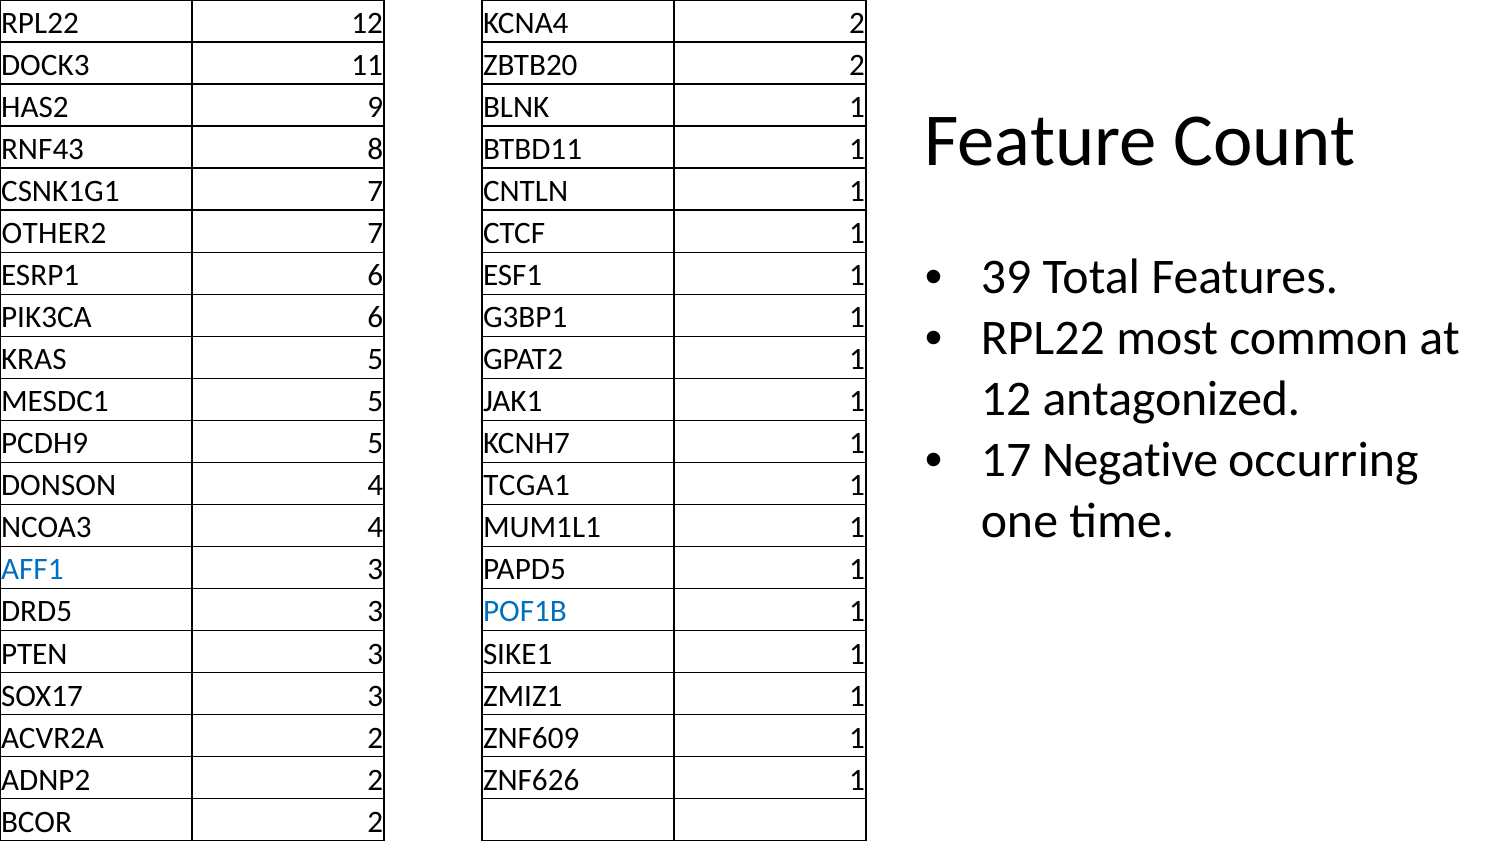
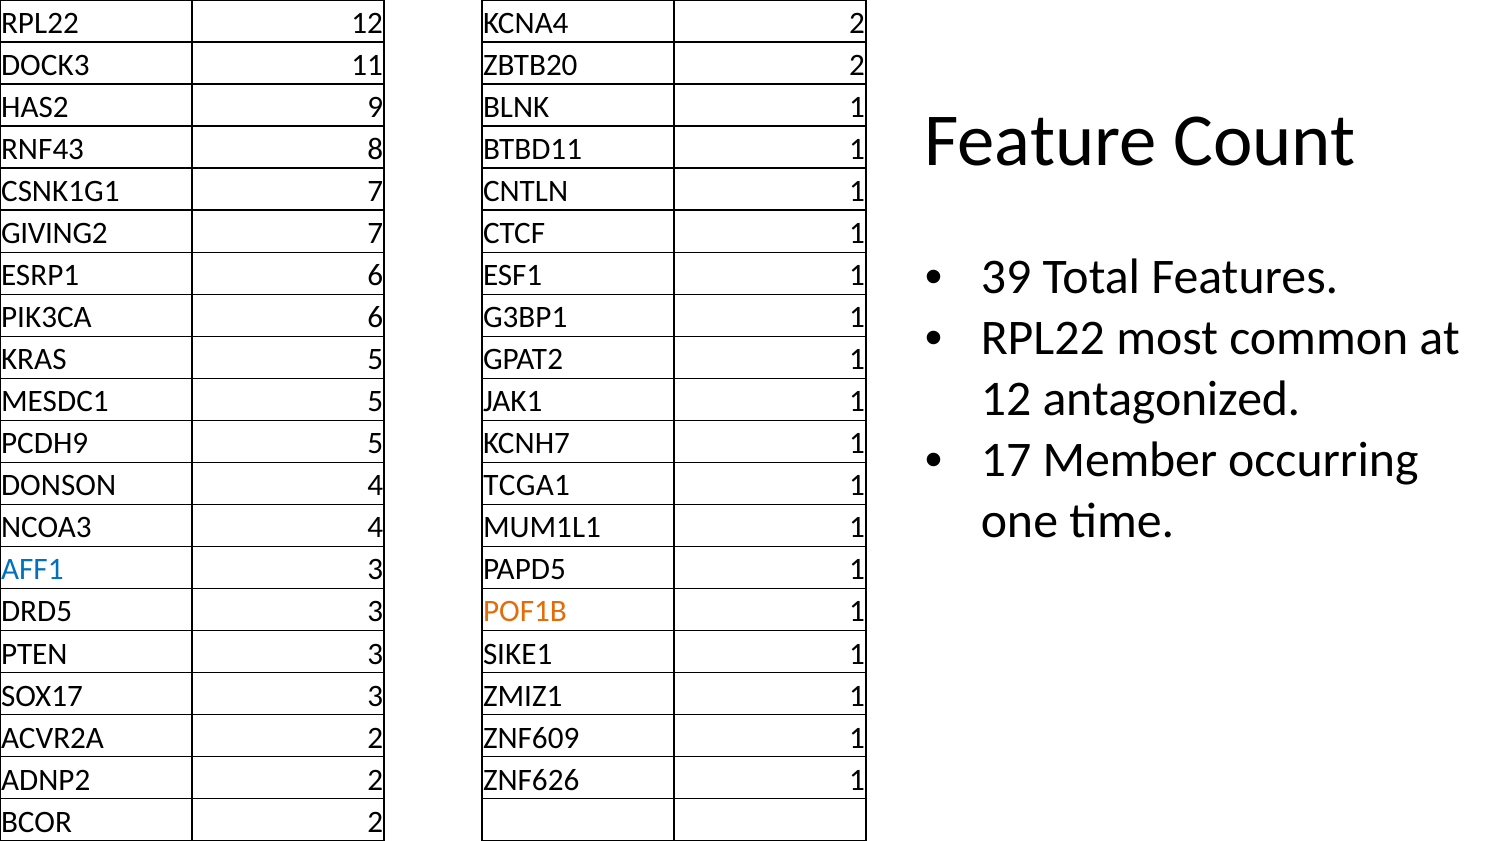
OTHER2: OTHER2 -> GIVING2 (54, 233)
Negative: Negative -> Member (1130, 460)
POF1B colour: blue -> orange (525, 612)
